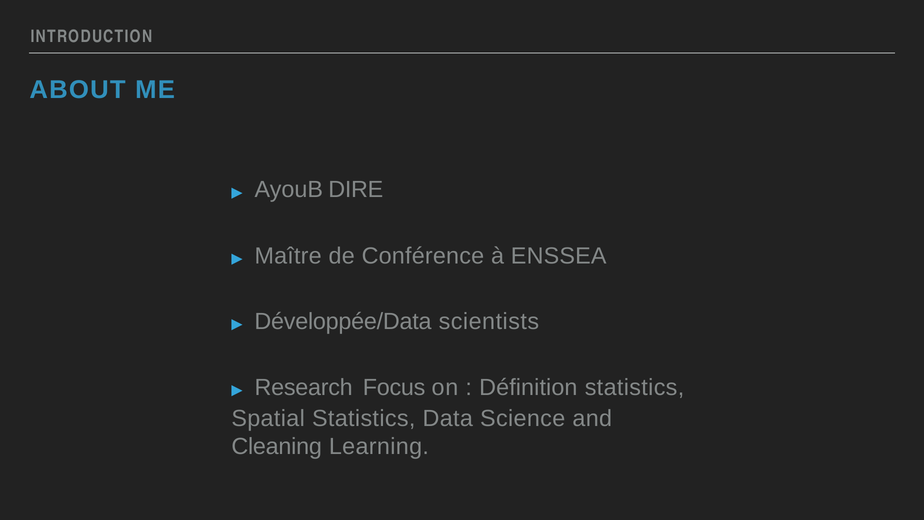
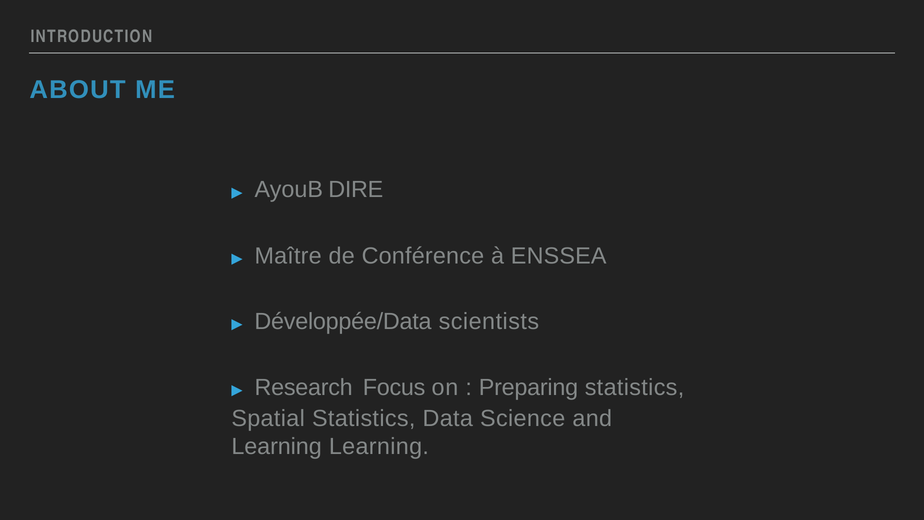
Définition: Définition -> Preparing (528, 387)
Cleaning: Cleaning -> Learning (277, 446)
